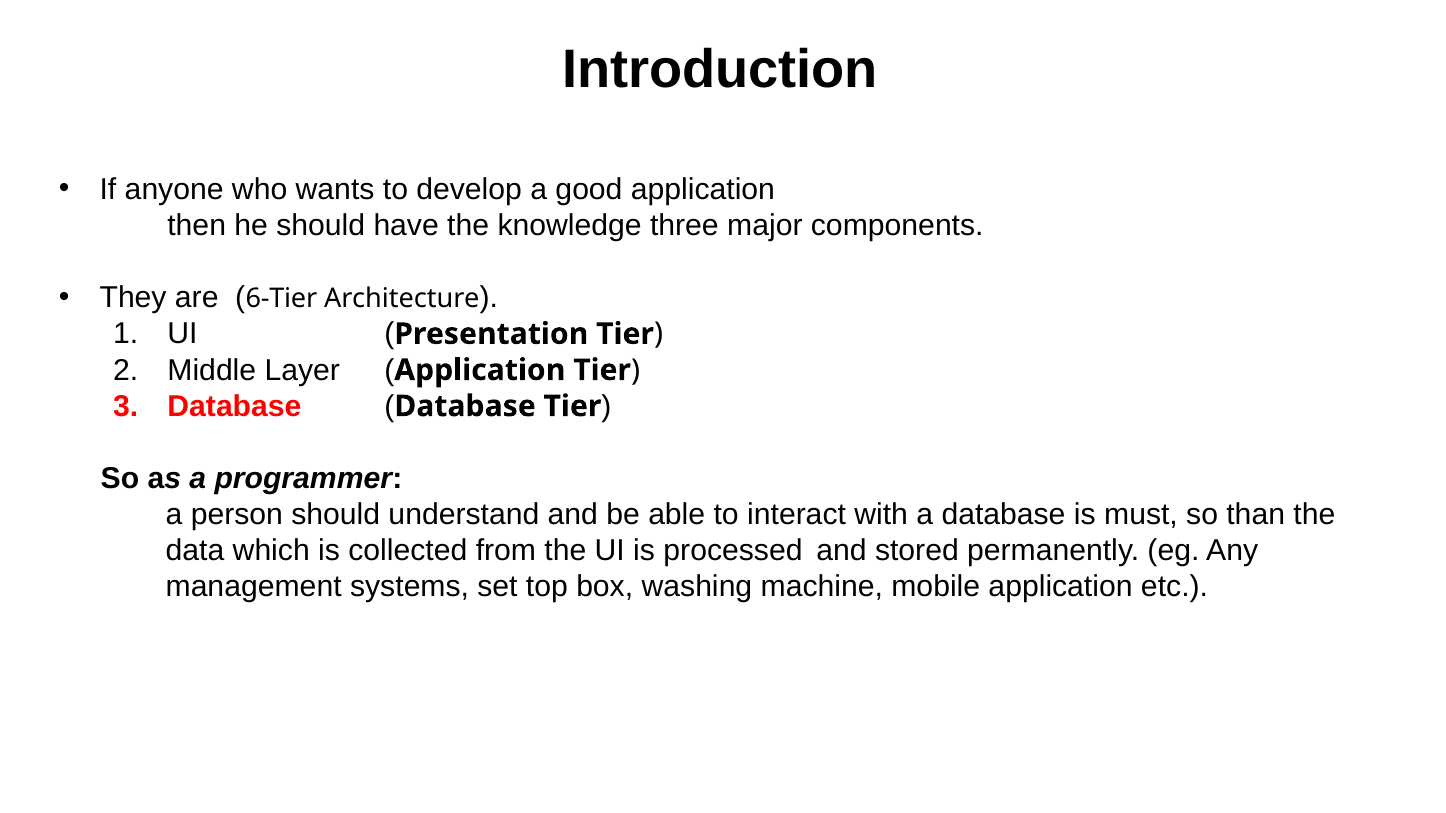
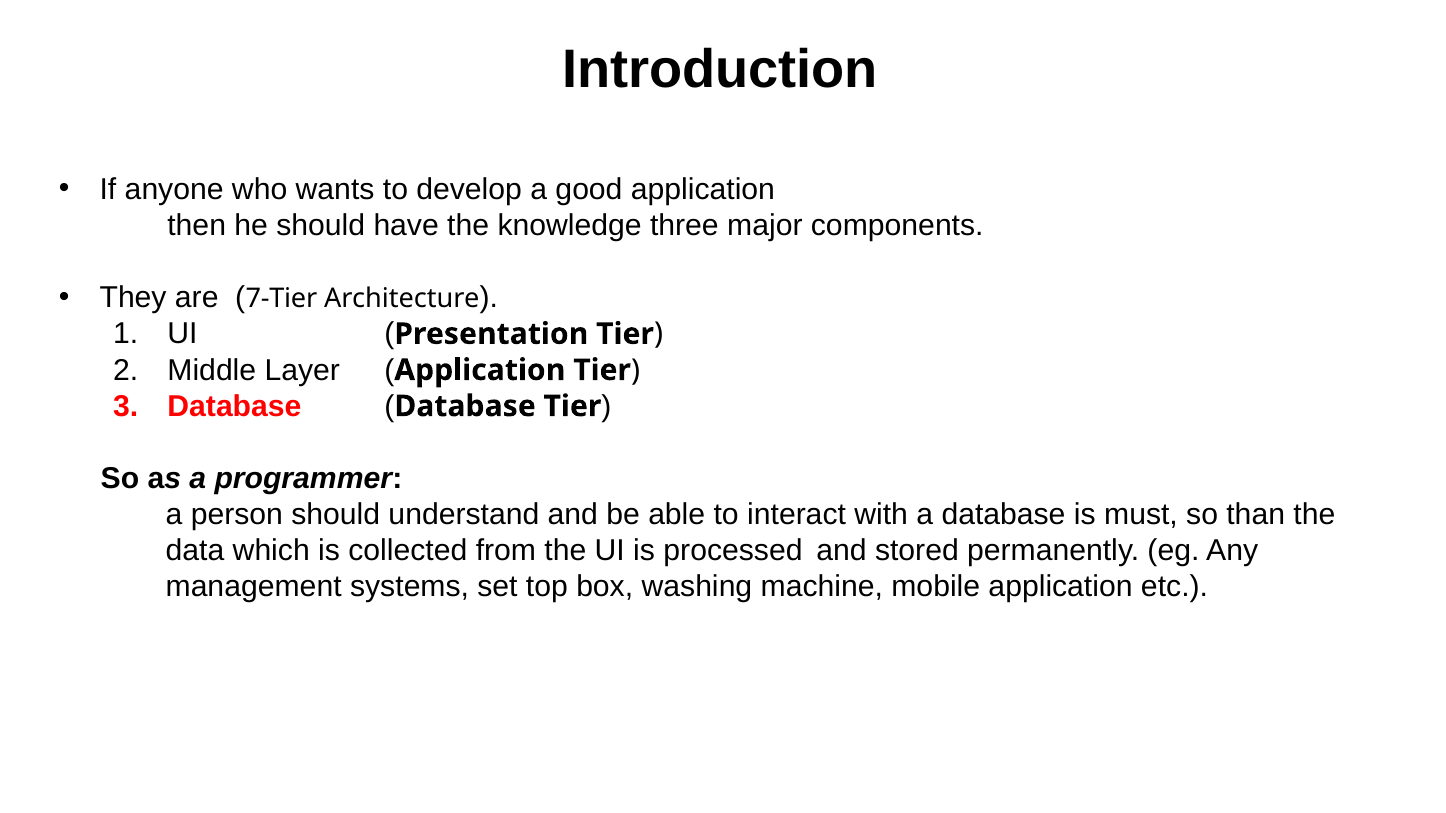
6-Tier: 6-Tier -> 7-Tier (281, 299)
